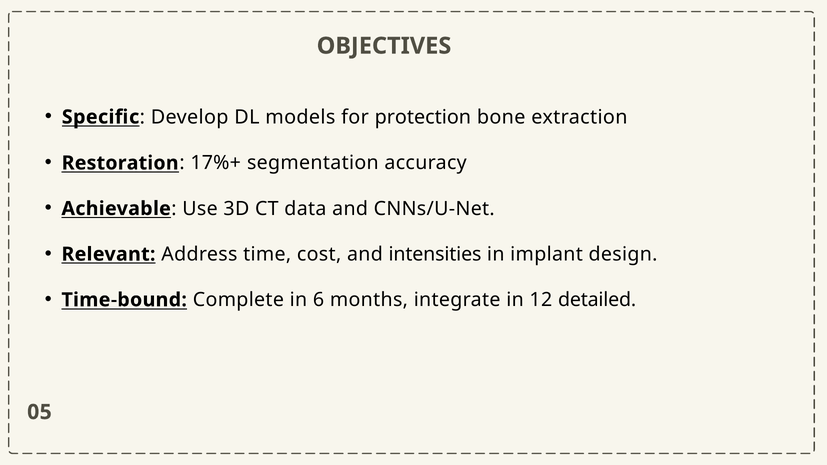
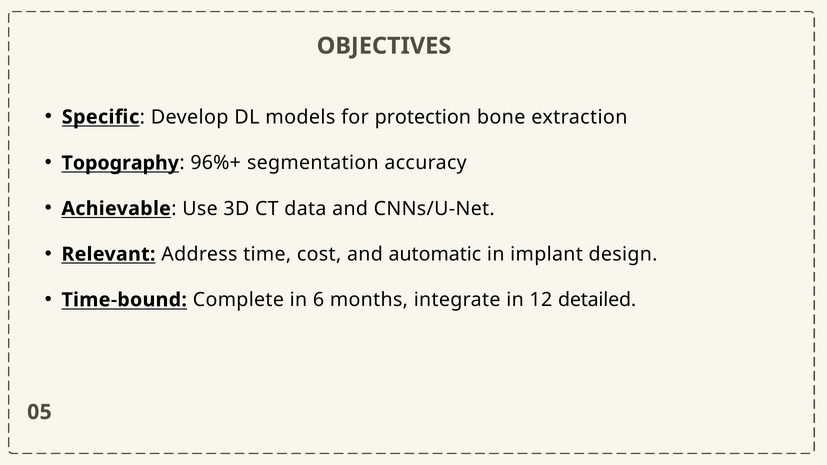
Restoration: Restoration -> Topography (120, 163)
17%+: 17%+ -> 96%+ (216, 163)
intensities: intensities -> automatic (435, 254)
